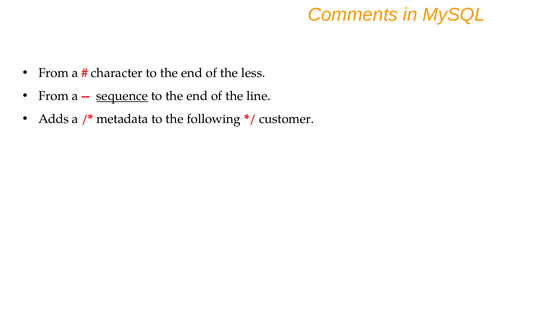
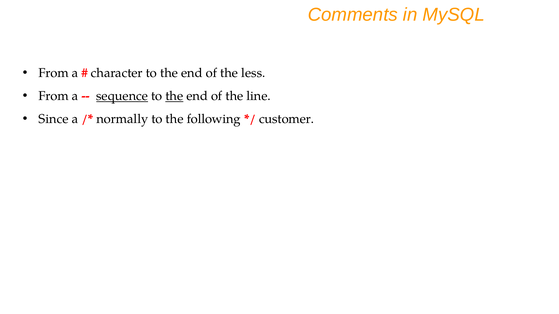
the underline: none -> present (174, 96)
Adds: Adds -> Since (54, 119)
metadata: metadata -> normally (122, 119)
